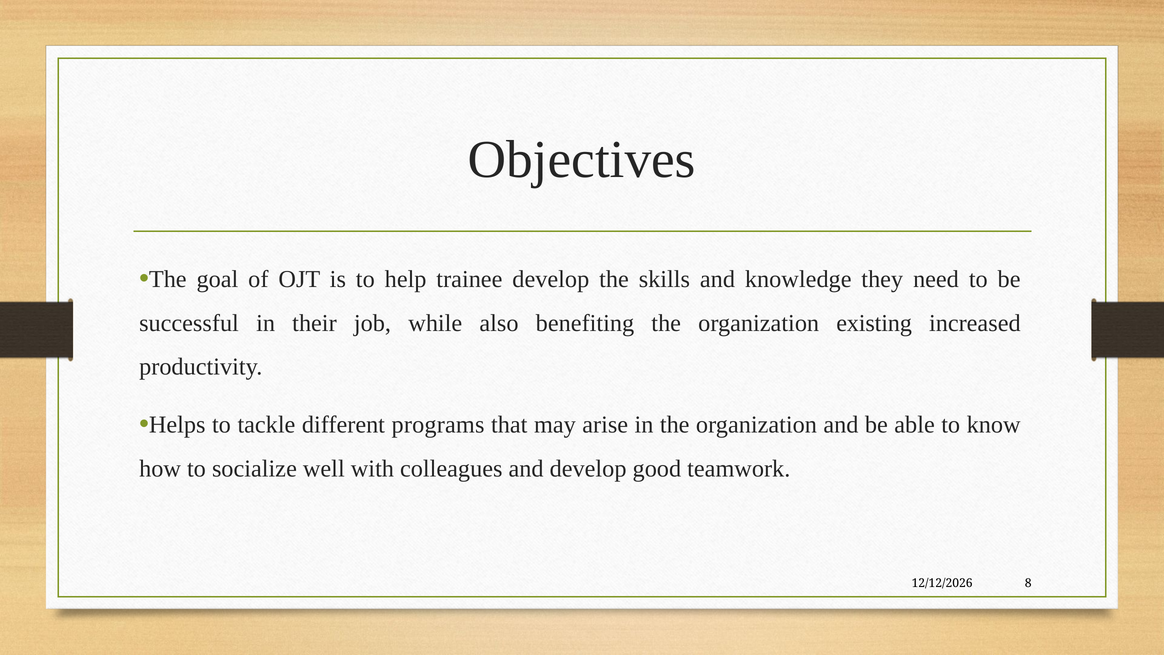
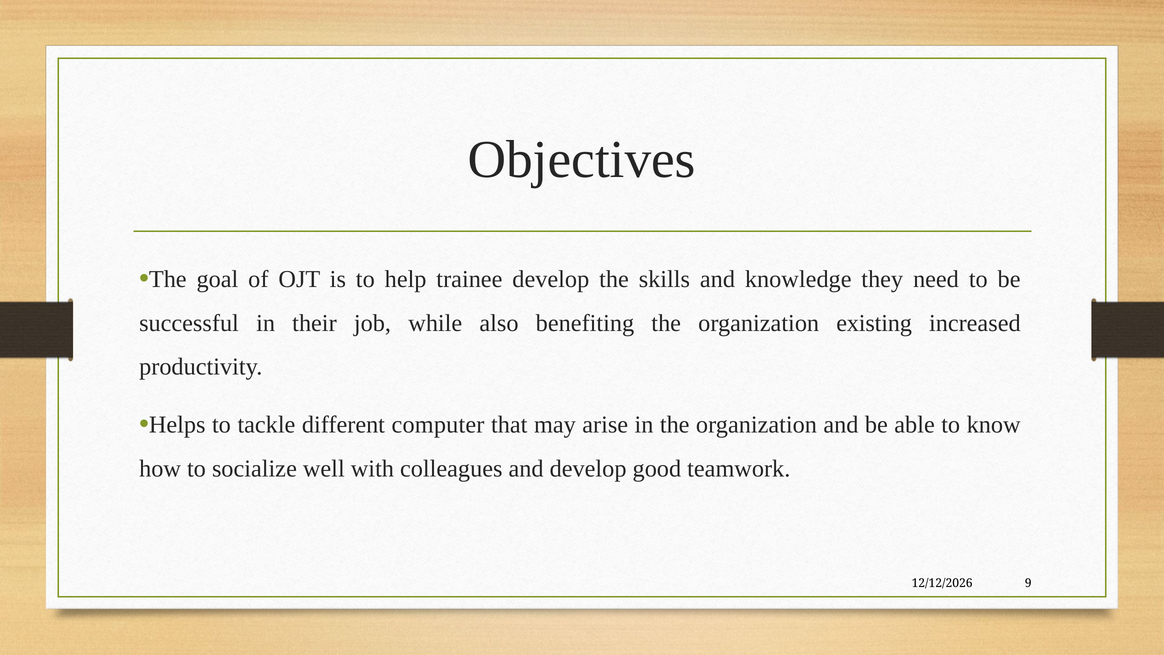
programs: programs -> computer (438, 425)
8: 8 -> 9 (1028, 583)
